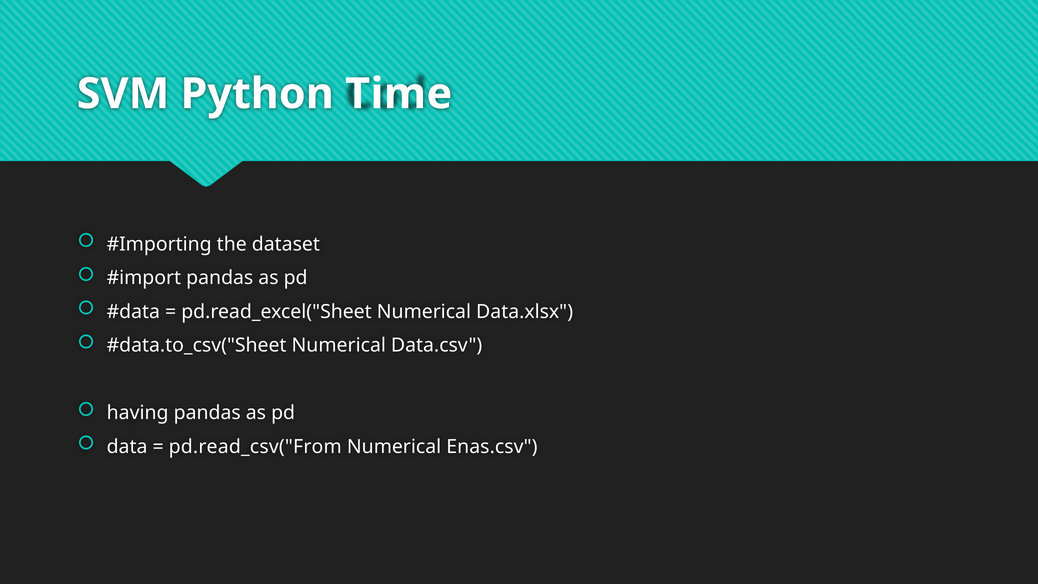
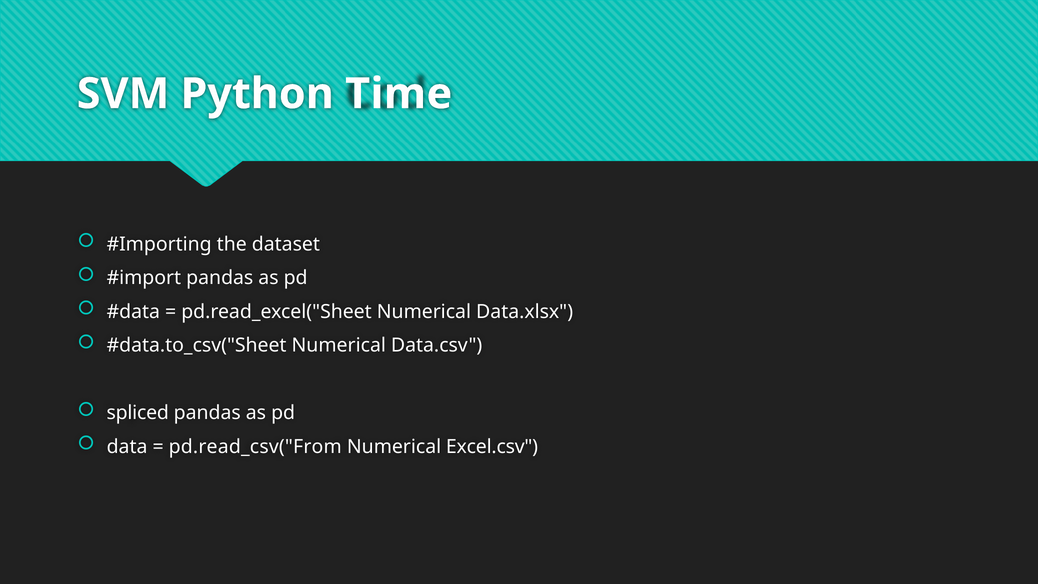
having: having -> spliced (138, 413)
Enas.csv: Enas.csv -> Excel.csv (492, 447)
